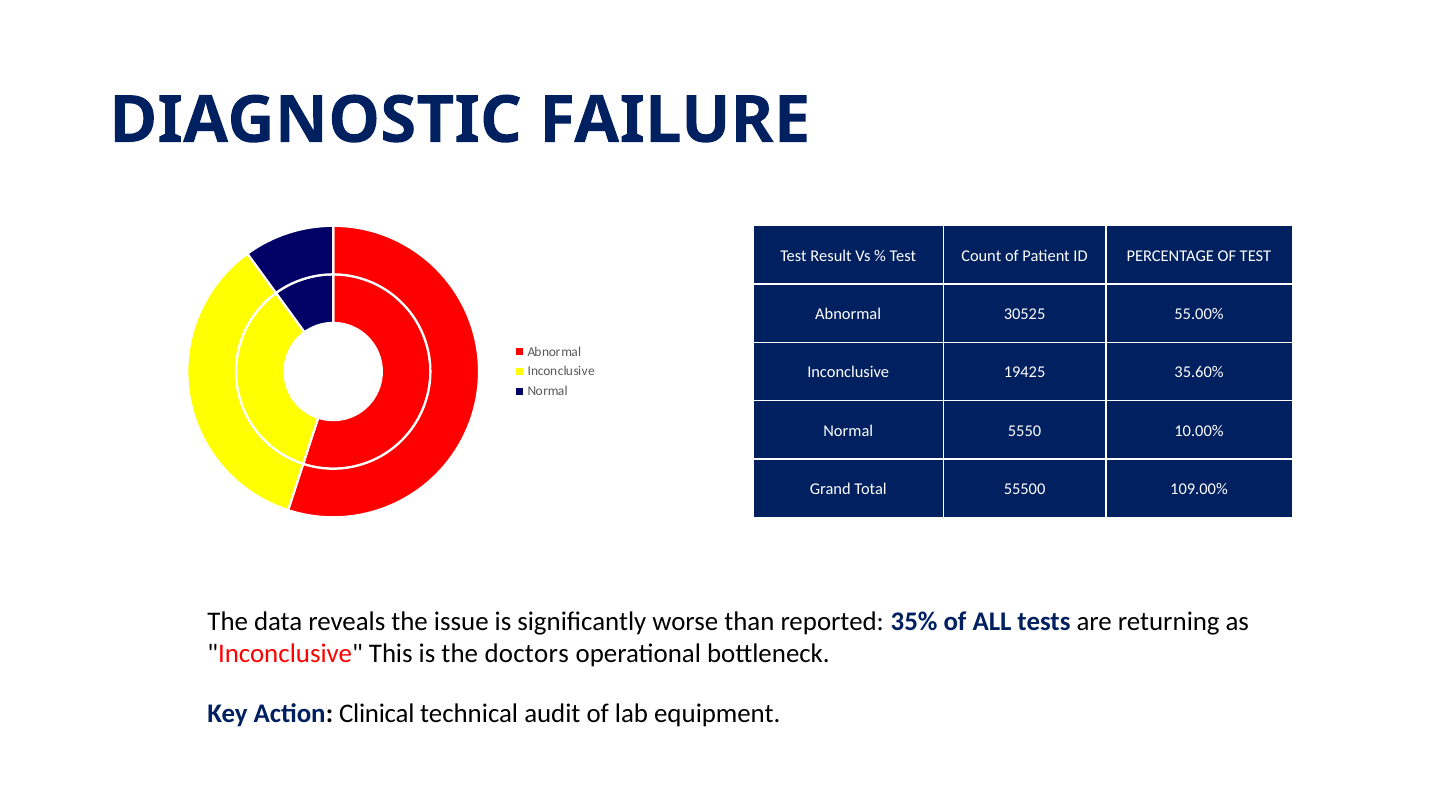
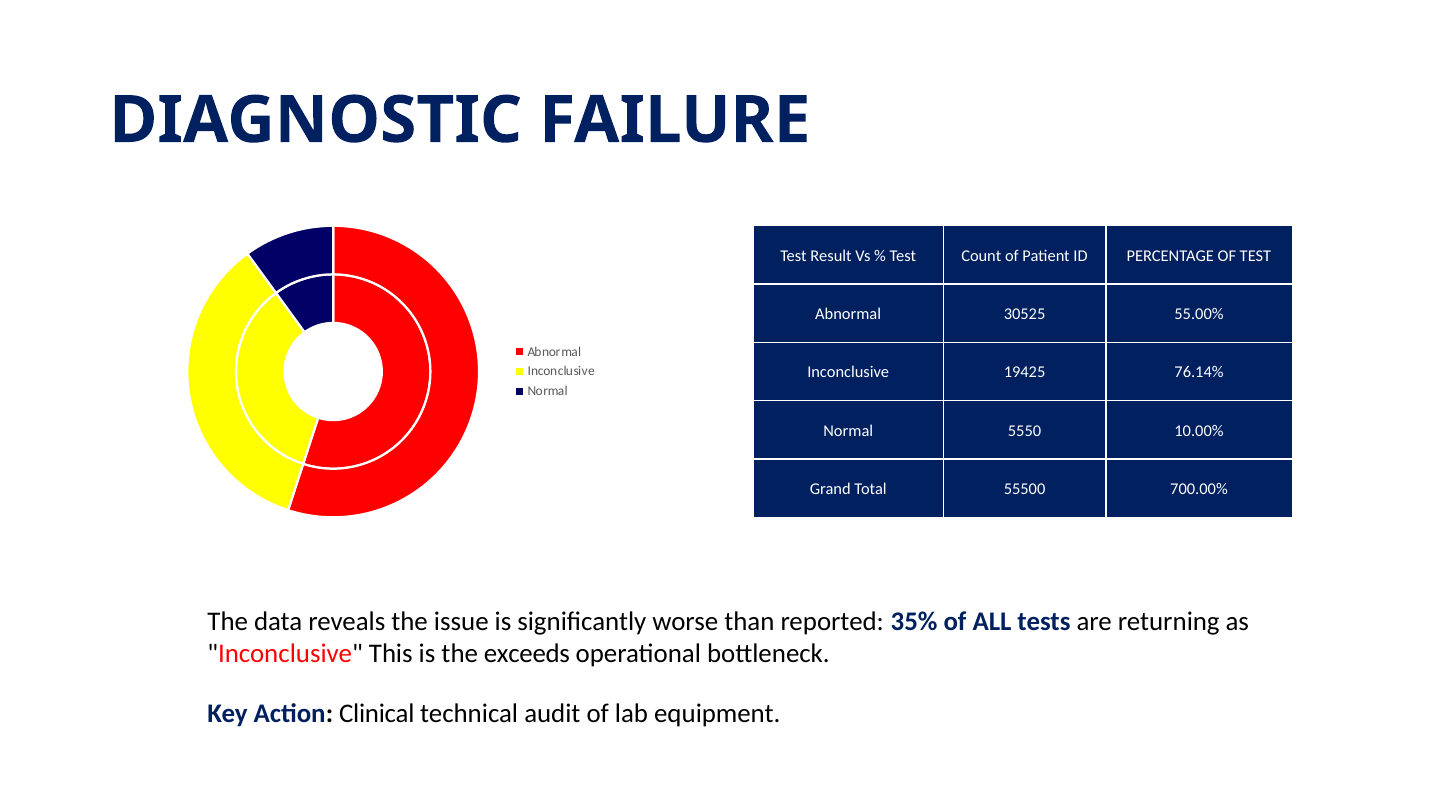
35.60%: 35.60% -> 76.14% (1199, 373)
109.00%: 109.00% -> 700.00% (1199, 489)
doctors: doctors -> exceeds (527, 655)
